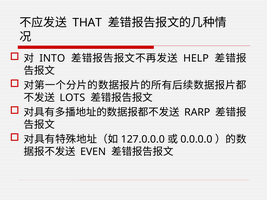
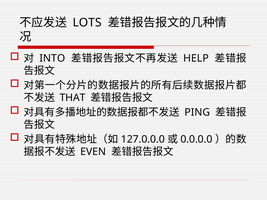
THAT: THAT -> LOTS (87, 23)
LOTS: LOTS -> THAT (73, 98)
RARP: RARP -> PING (197, 112)
